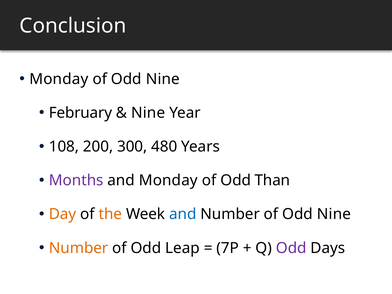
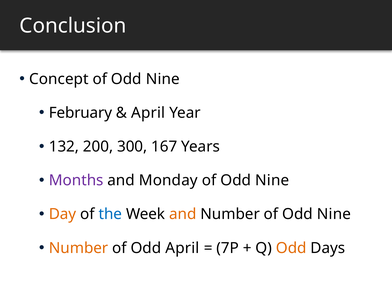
Monday: Monday -> Concept (59, 79)
Nine: Nine -> April (148, 113)
108: 108 -> 132 (64, 147)
480: 480 -> 167 (164, 147)
Than: Than -> Nine (272, 180)
the colour: orange -> blue (110, 214)
and colour: blue -> orange (183, 214)
Odd Leap: Leap -> April (182, 248)
Odd colour: purple -> orange (291, 248)
